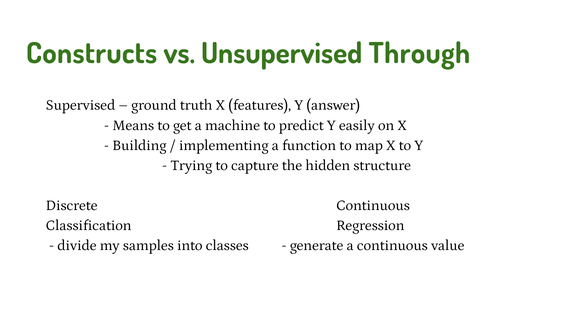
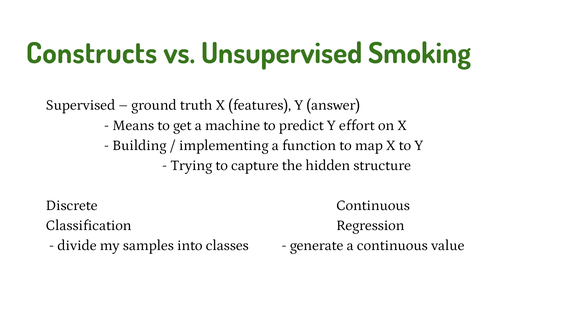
Through: Through -> Smoking (420, 54)
easily: easily -> effort (357, 125)
